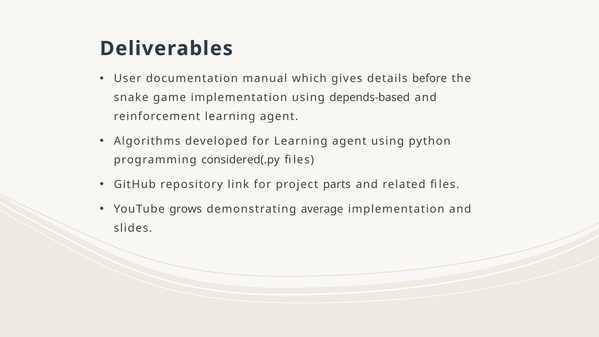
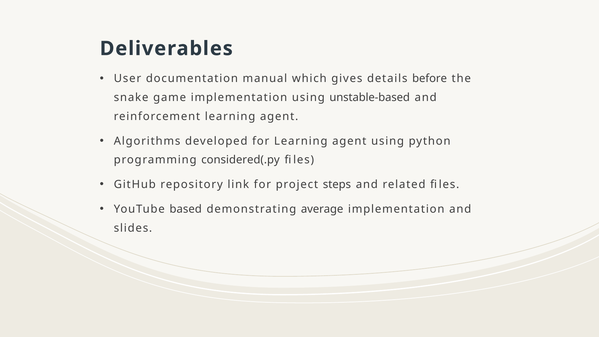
depends-based: depends-based -> unstable-based (370, 97)
parts: parts -> steps (337, 184)
grows: grows -> based (186, 209)
